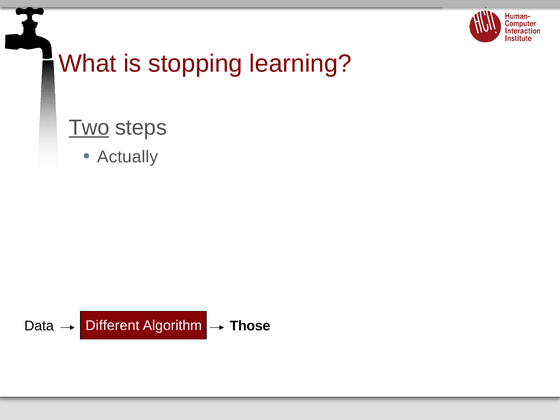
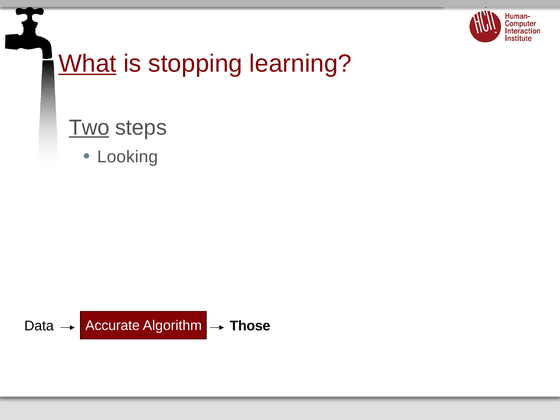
What underline: none -> present (87, 64)
Actually: Actually -> Looking (128, 157)
Different: Different -> Accurate (113, 326)
